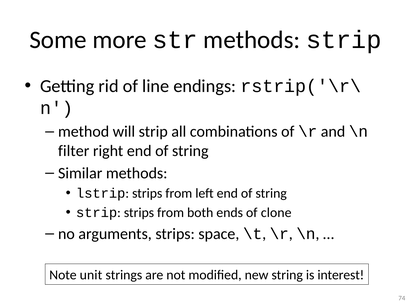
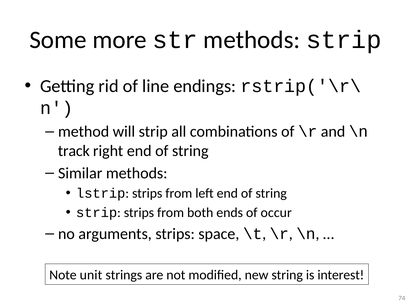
filter: filter -> track (74, 151)
clone: clone -> occur (276, 213)
